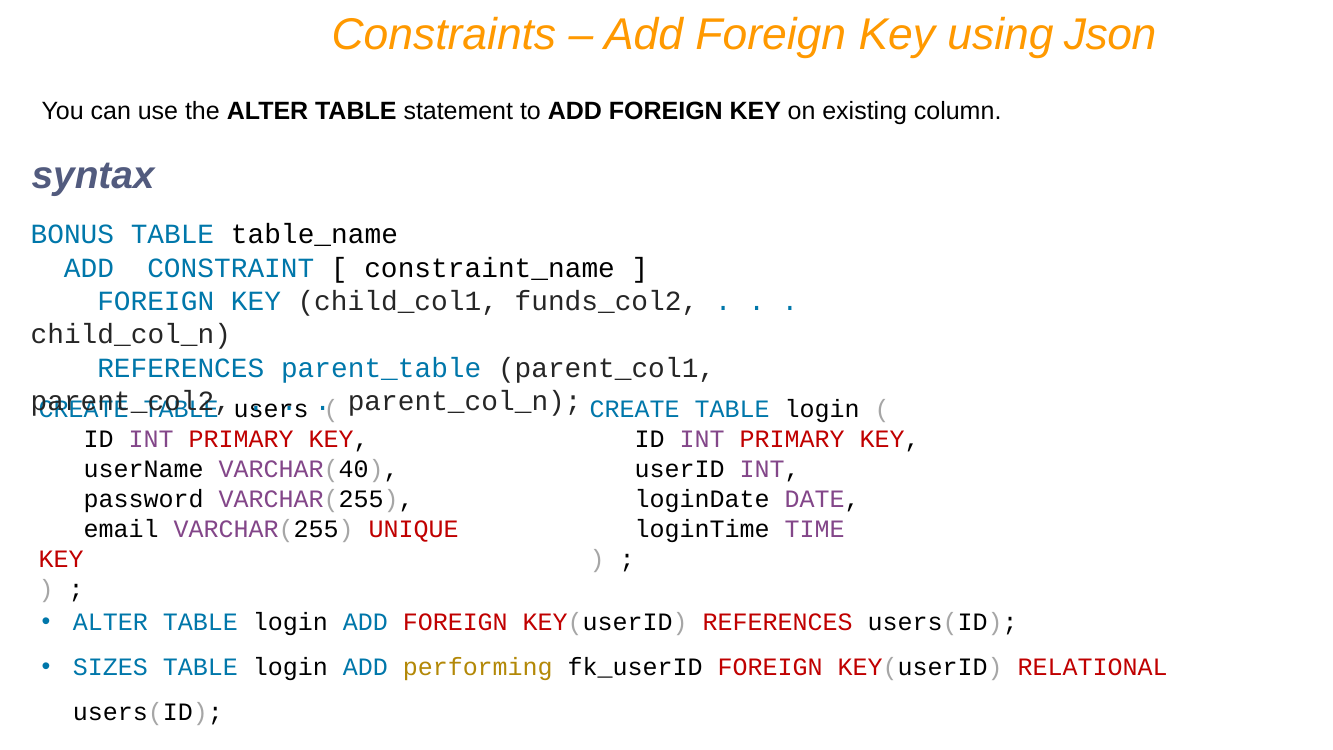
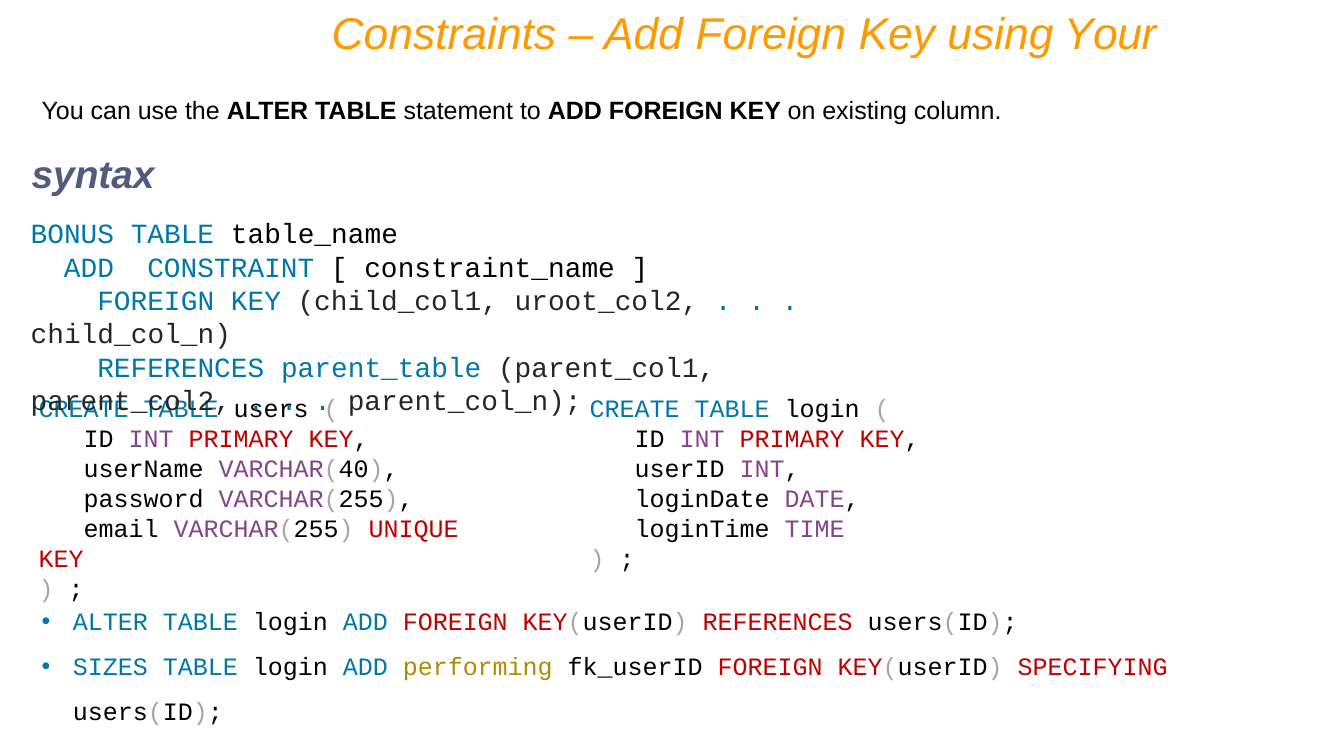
Json: Json -> Your (1110, 35)
funds_col2: funds_col2 -> uroot_col2 (606, 301)
RELATIONAL: RELATIONAL -> SPECIFYING (1093, 667)
